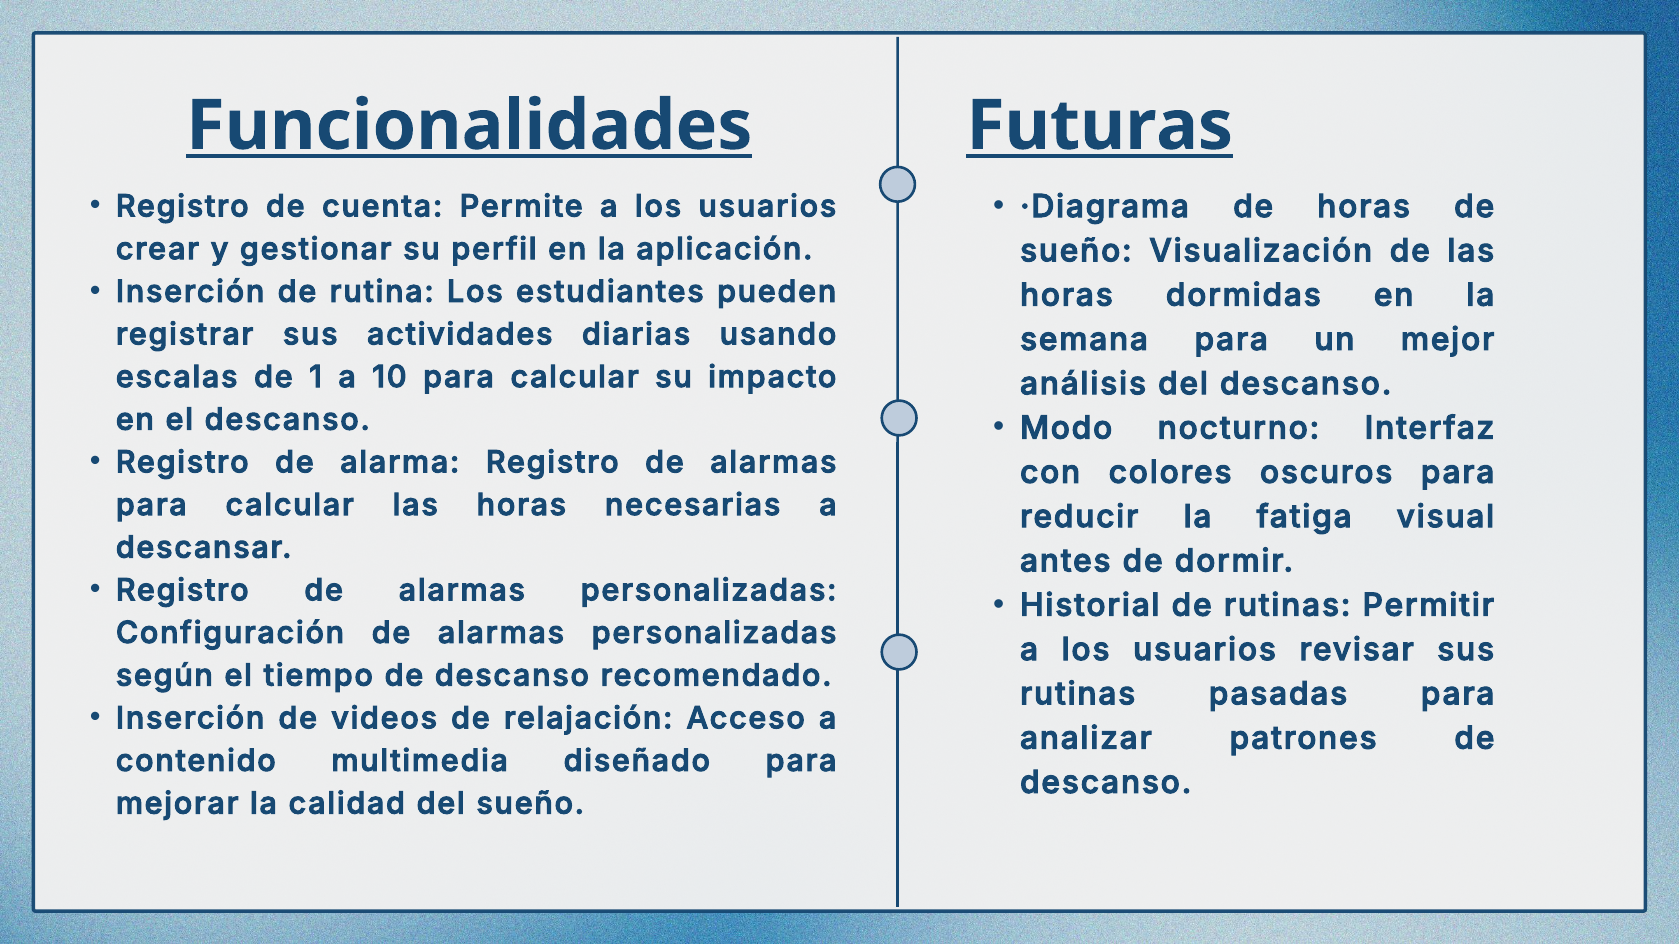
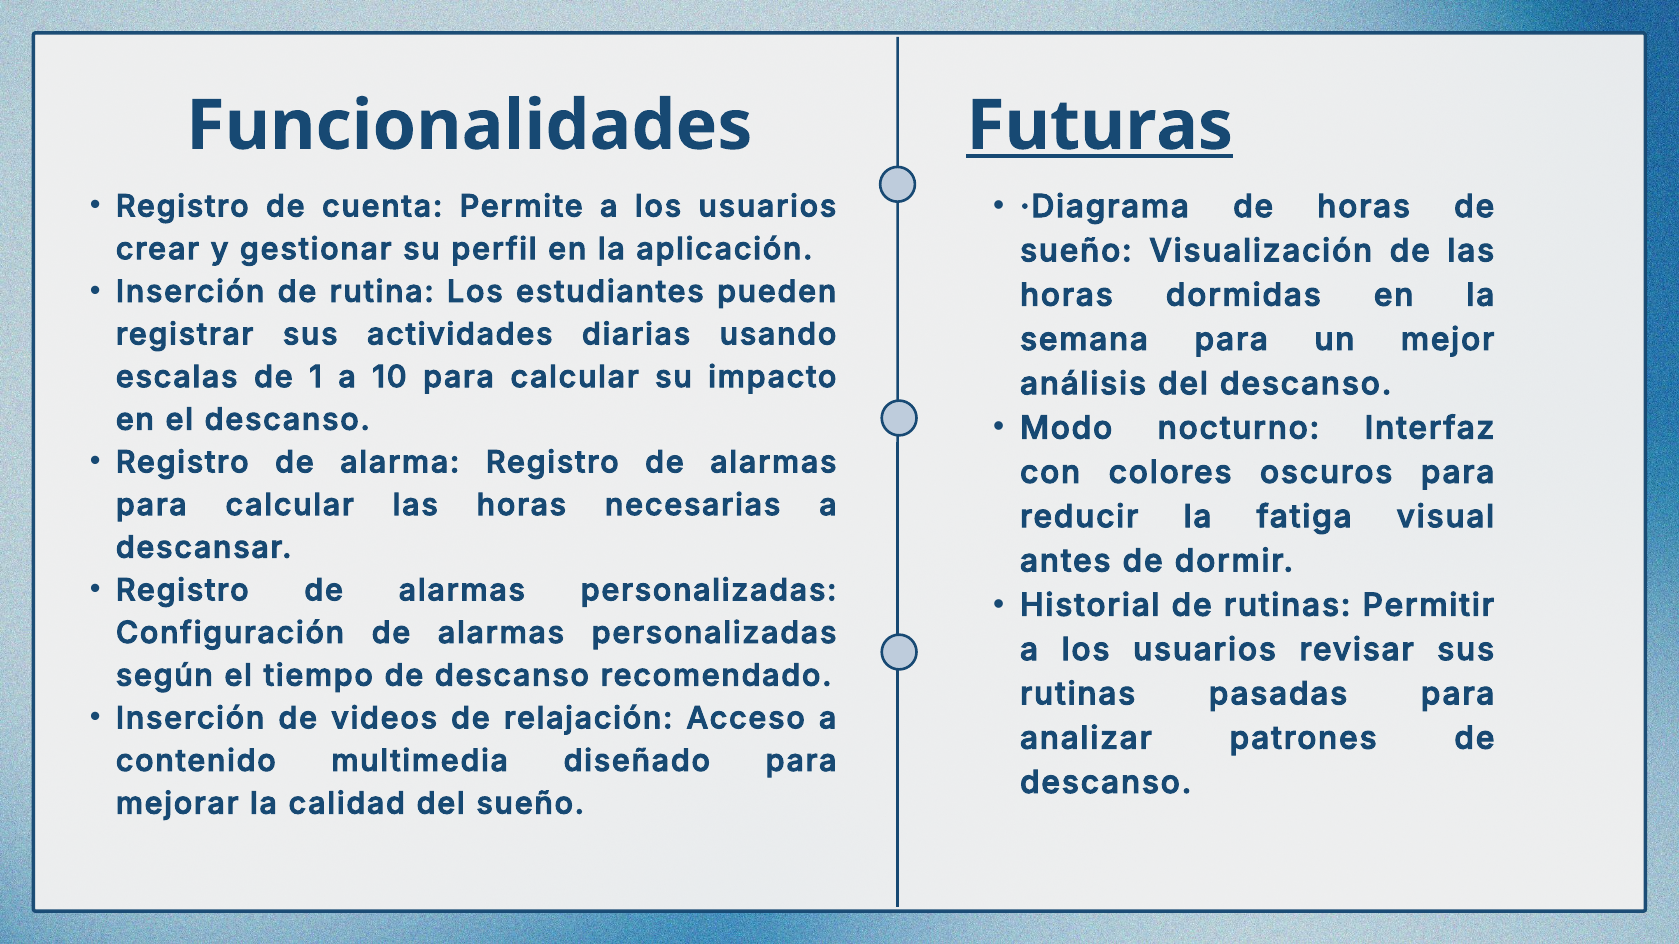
Funcionalidades underline: present -> none (469, 126)
